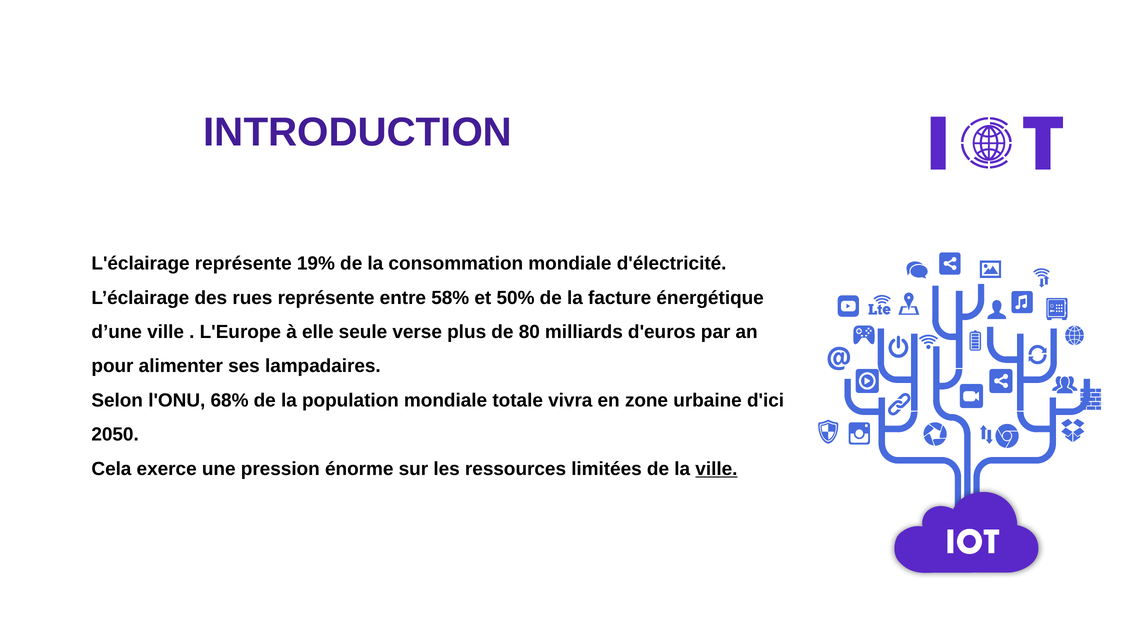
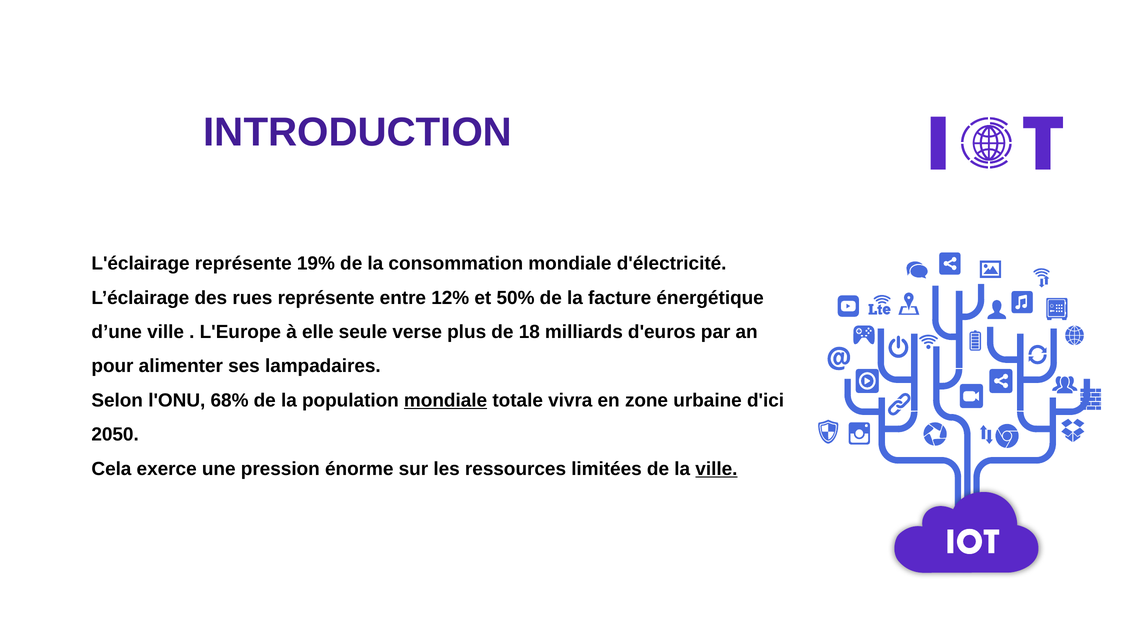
58%: 58% -> 12% (450, 297)
80: 80 -> 18 (529, 332)
mondiale underline: none -> present (446, 400)
